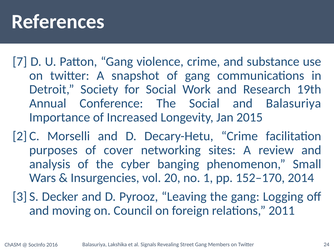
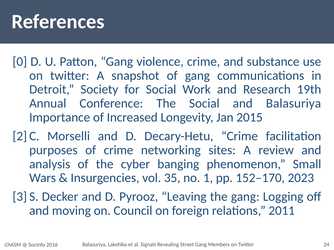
7: 7 -> 0 (20, 62)
of cover: cover -> crime (119, 150)
20: 20 -> 35 (172, 178)
2014: 2014 -> 2023 (301, 178)
